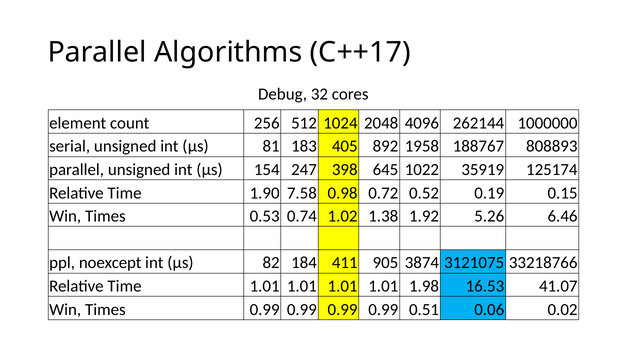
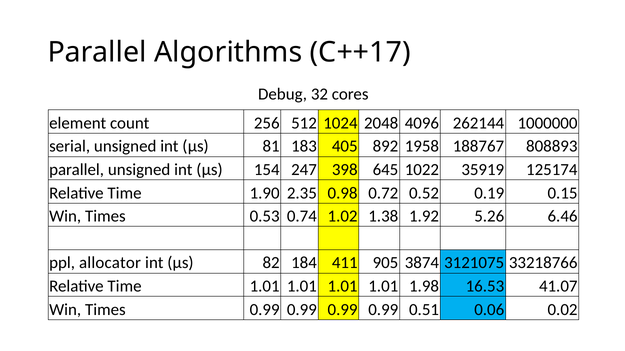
7.58: 7.58 -> 2.35 (302, 193)
noexcept: noexcept -> allocator (110, 263)
